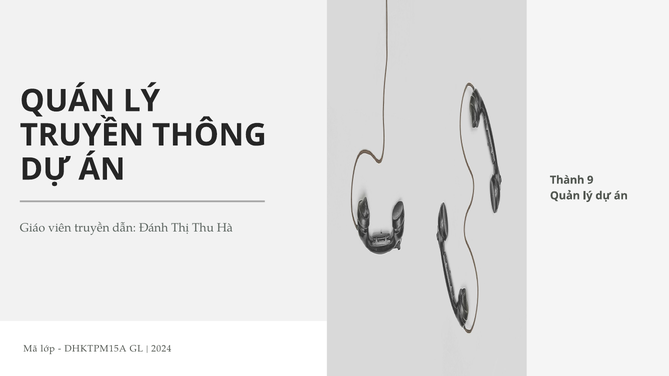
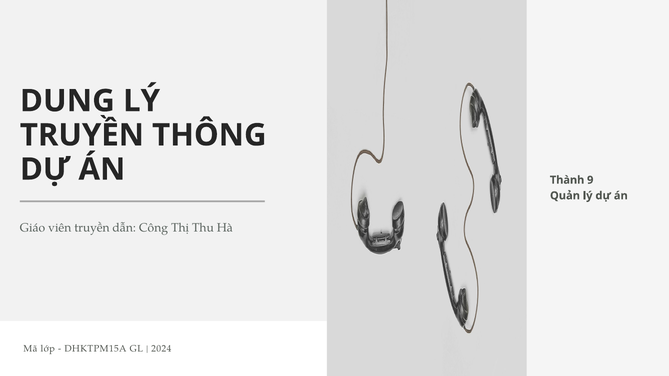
QUÁN: QUÁN -> DUNG (67, 101)
Đánh: Đánh -> Công (154, 228)
